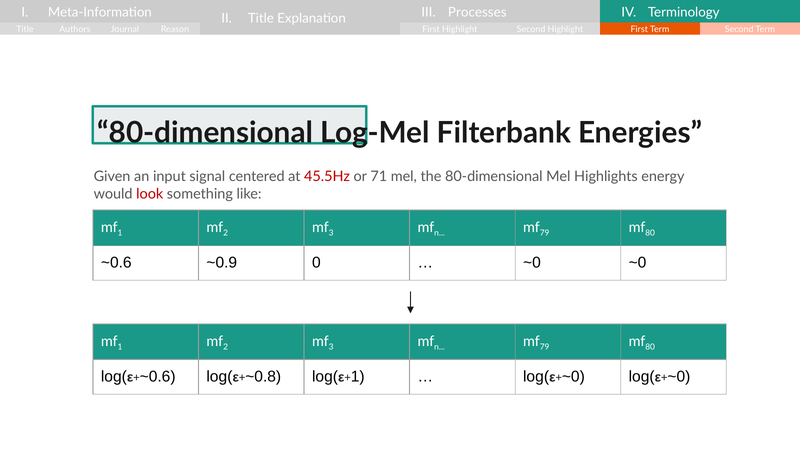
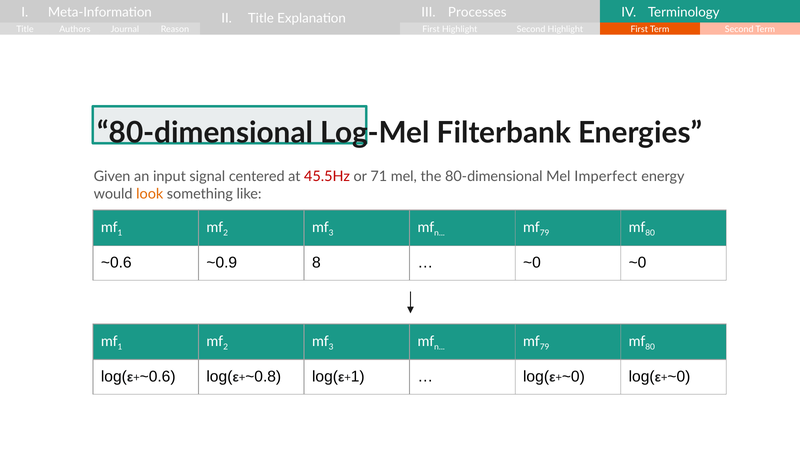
Highlights: Highlights -> Imperfect (606, 176)
look colour: red -> orange (150, 194)
0: 0 -> 8 (316, 263)
